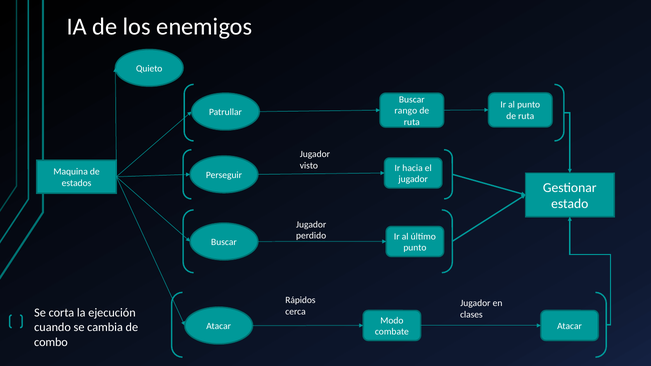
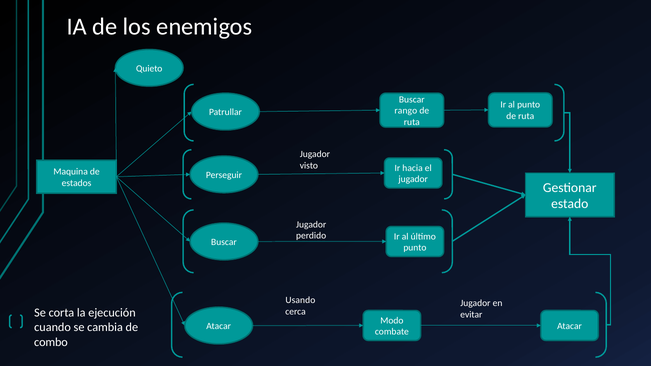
Rápidos: Rápidos -> Usando (300, 300)
clases: clases -> evitar (471, 315)
